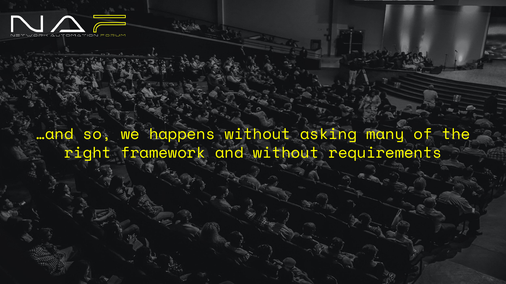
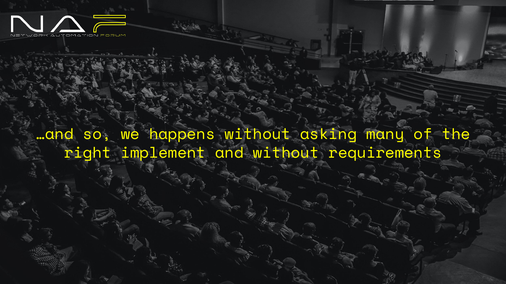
framework: framework -> implement (163, 153)
